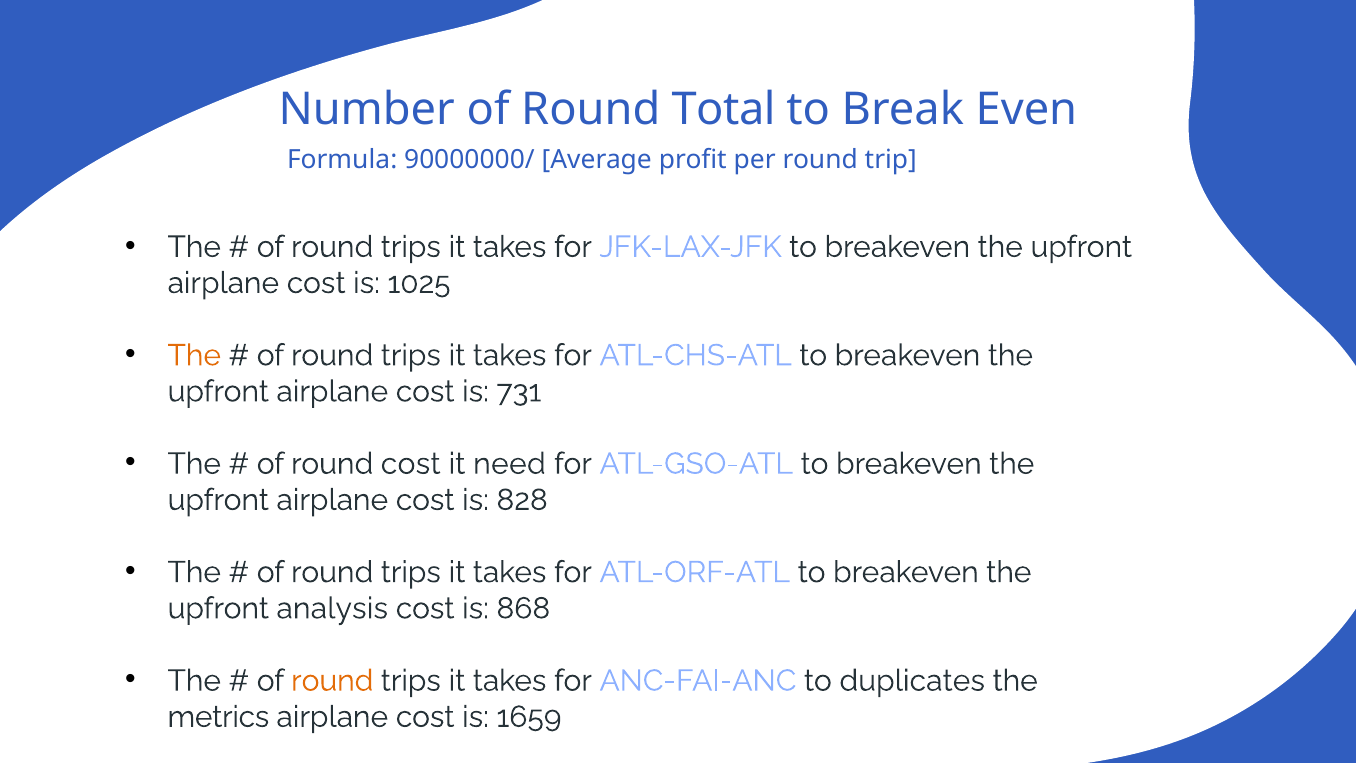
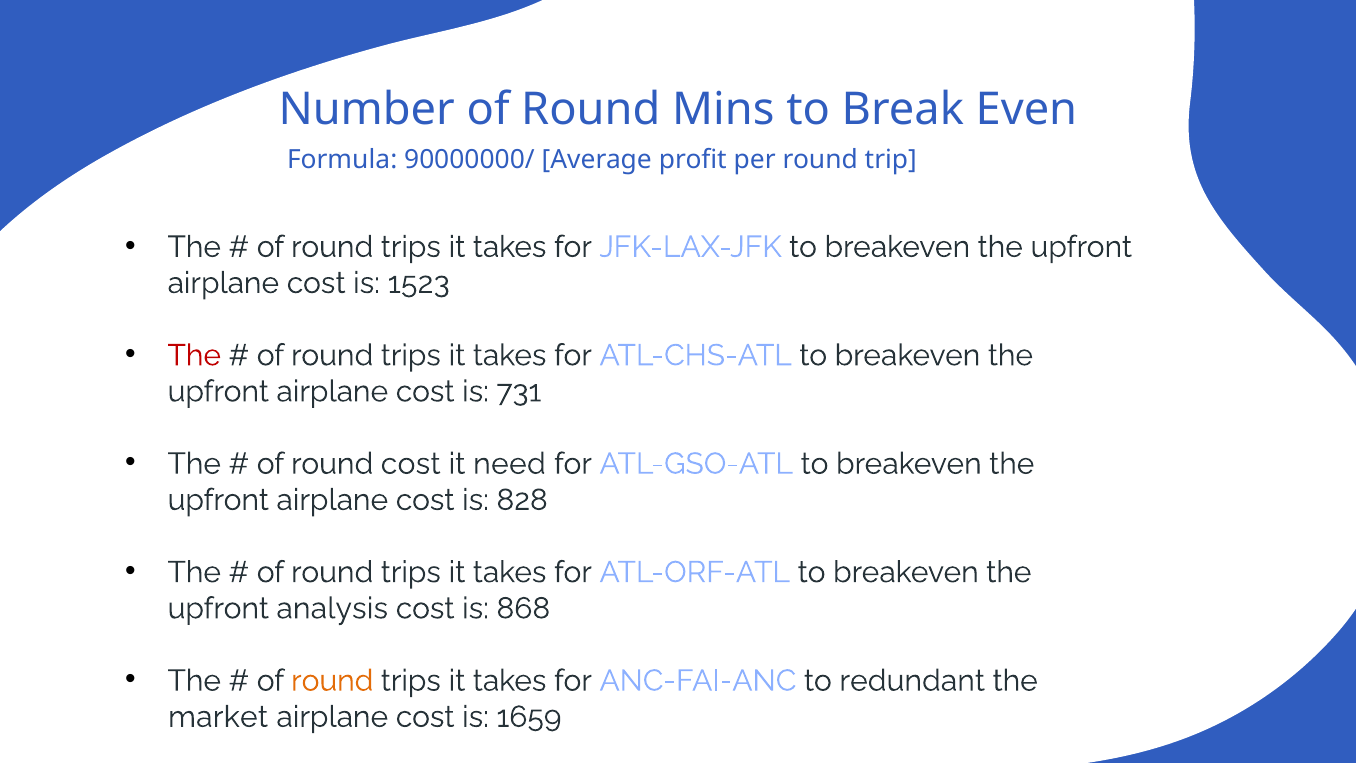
Total: Total -> Mins (723, 110)
1025: 1025 -> 1523 (419, 283)
The colour: orange -> red (194, 355)
duplicates: duplicates -> redundant (912, 681)
metrics: metrics -> market (218, 717)
